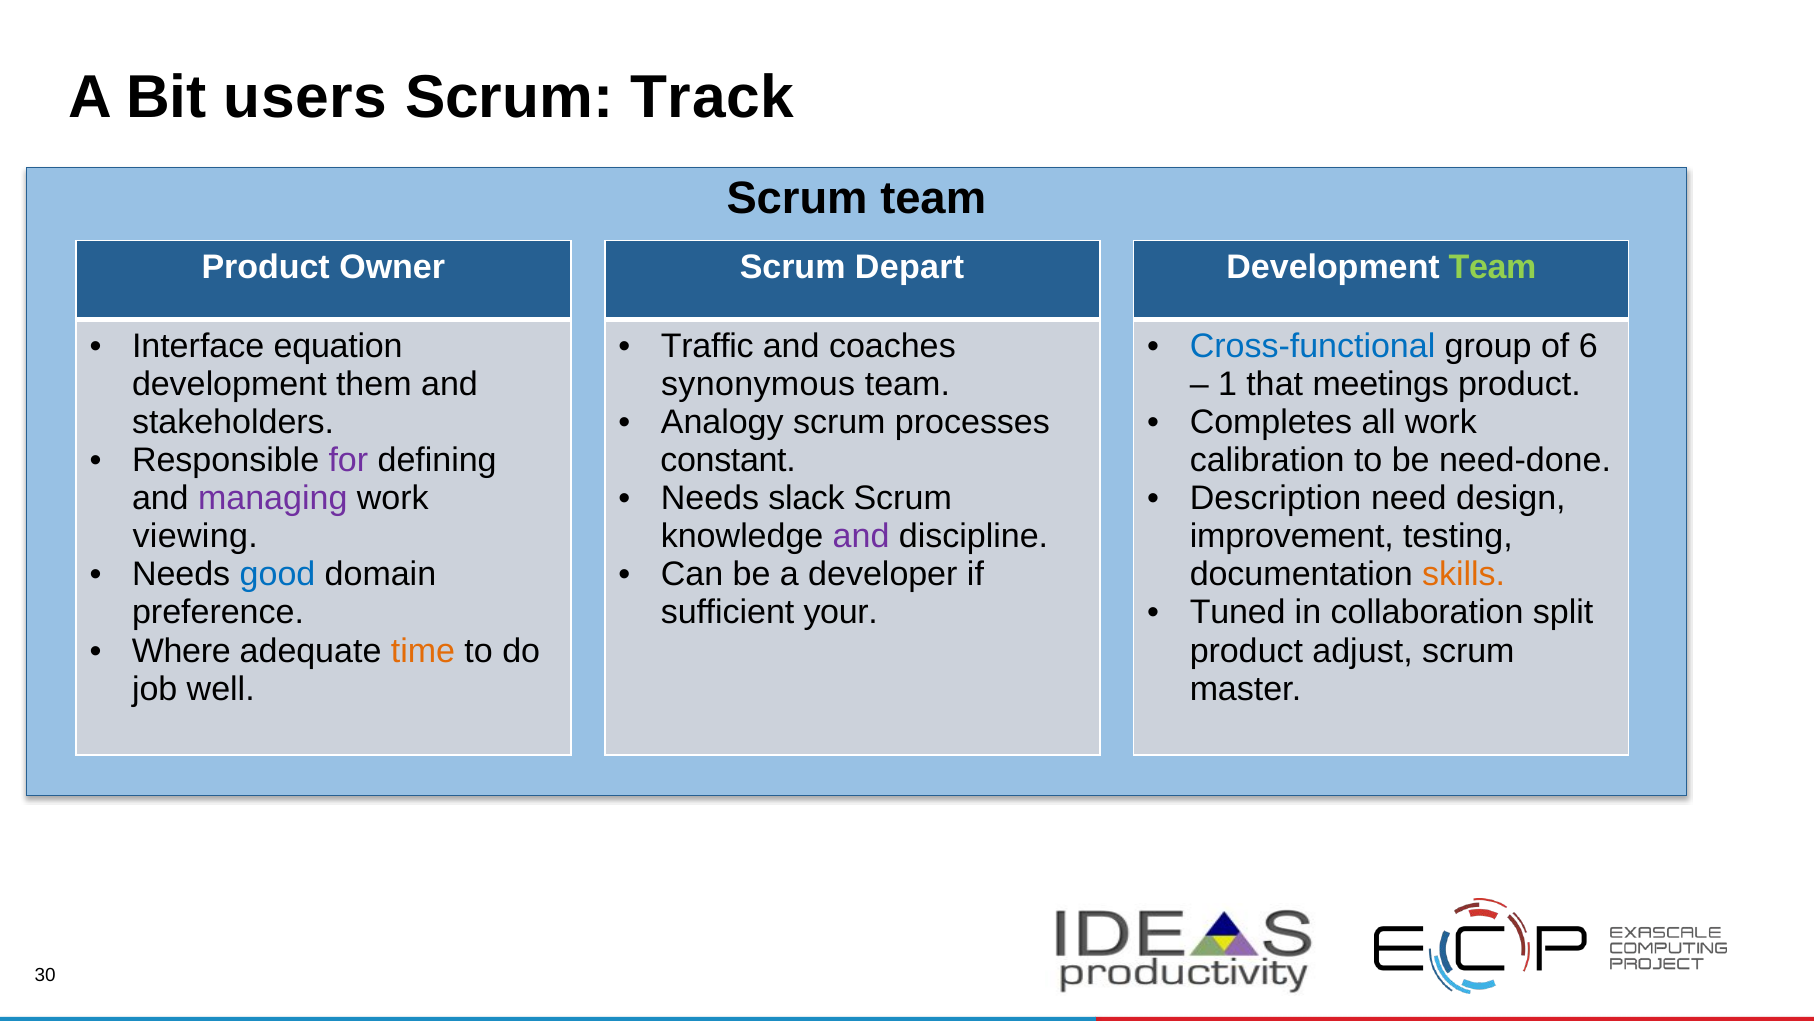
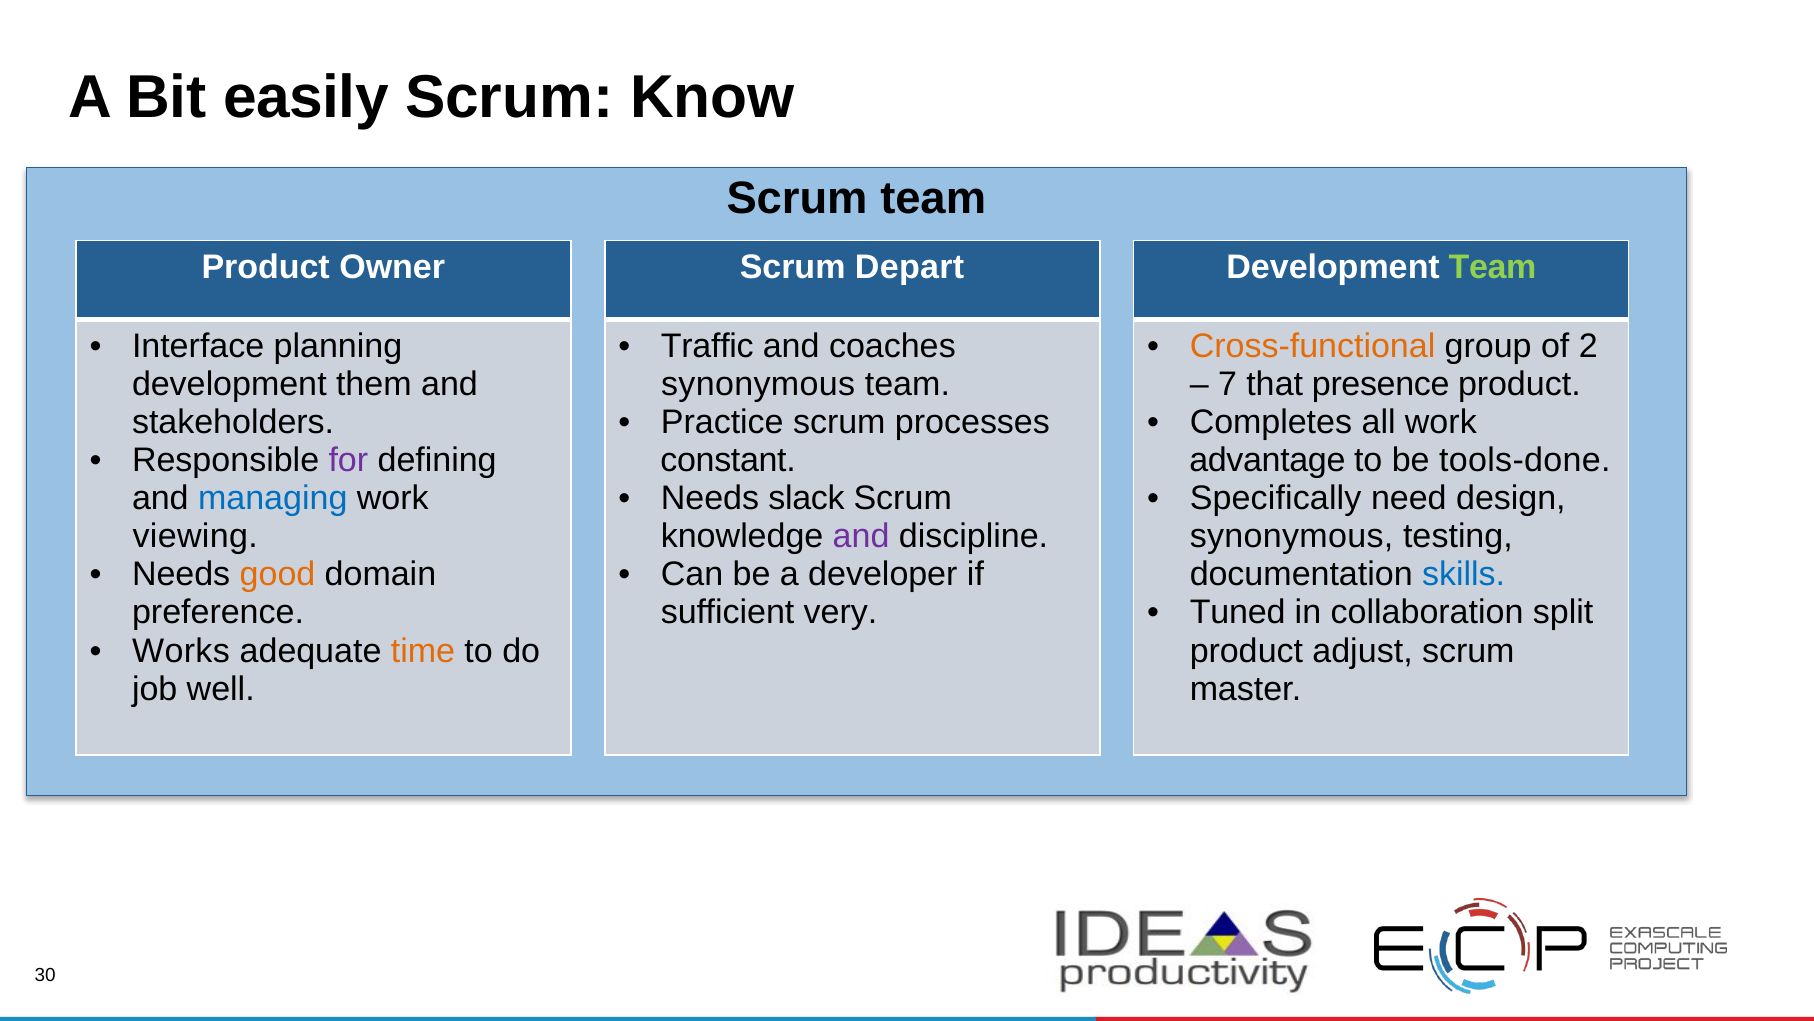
users: users -> easily (306, 97)
Track: Track -> Know (713, 97)
equation: equation -> planning (338, 346)
Cross-functional colour: blue -> orange (1313, 346)
6: 6 -> 2 (1588, 346)
1: 1 -> 7 (1228, 384)
meetings: meetings -> presence (1381, 384)
Analogy: Analogy -> Practice (722, 422)
calibration: calibration -> advantage (1267, 460)
need-done: need-done -> tools-done (1525, 460)
managing colour: purple -> blue (273, 498)
Description: Description -> Specifically (1276, 498)
improvement: improvement -> synonymous (1292, 536)
good colour: blue -> orange (278, 574)
skills colour: orange -> blue (1464, 574)
your: your -> very (840, 613)
Where: Where -> Works (181, 651)
